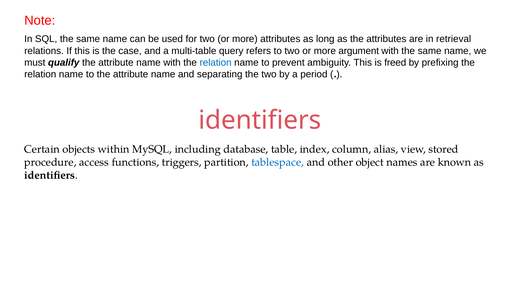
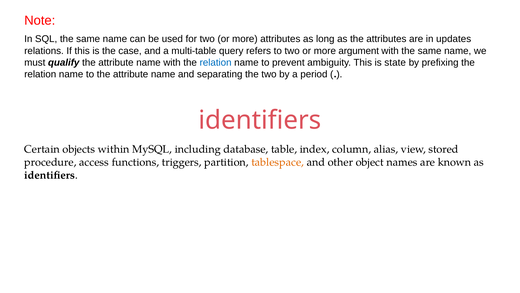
retrieval: retrieval -> updates (454, 39)
freed: freed -> state (395, 62)
tablespace colour: blue -> orange (278, 162)
